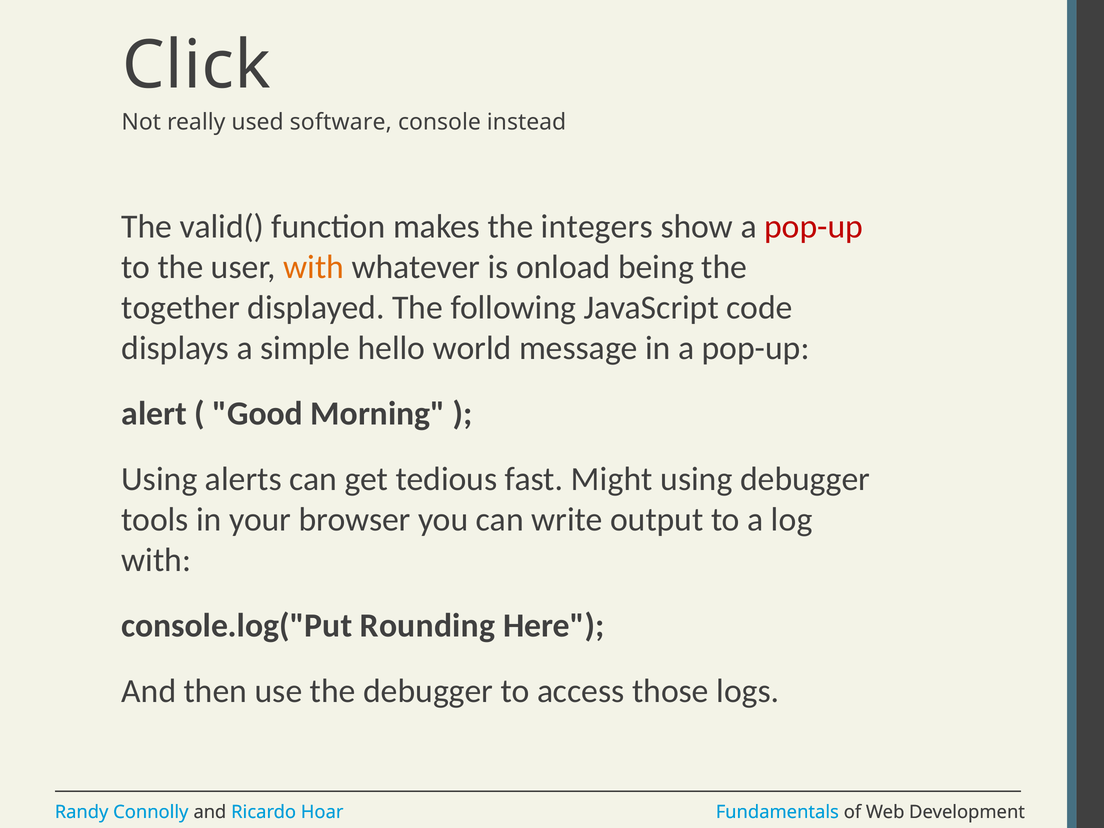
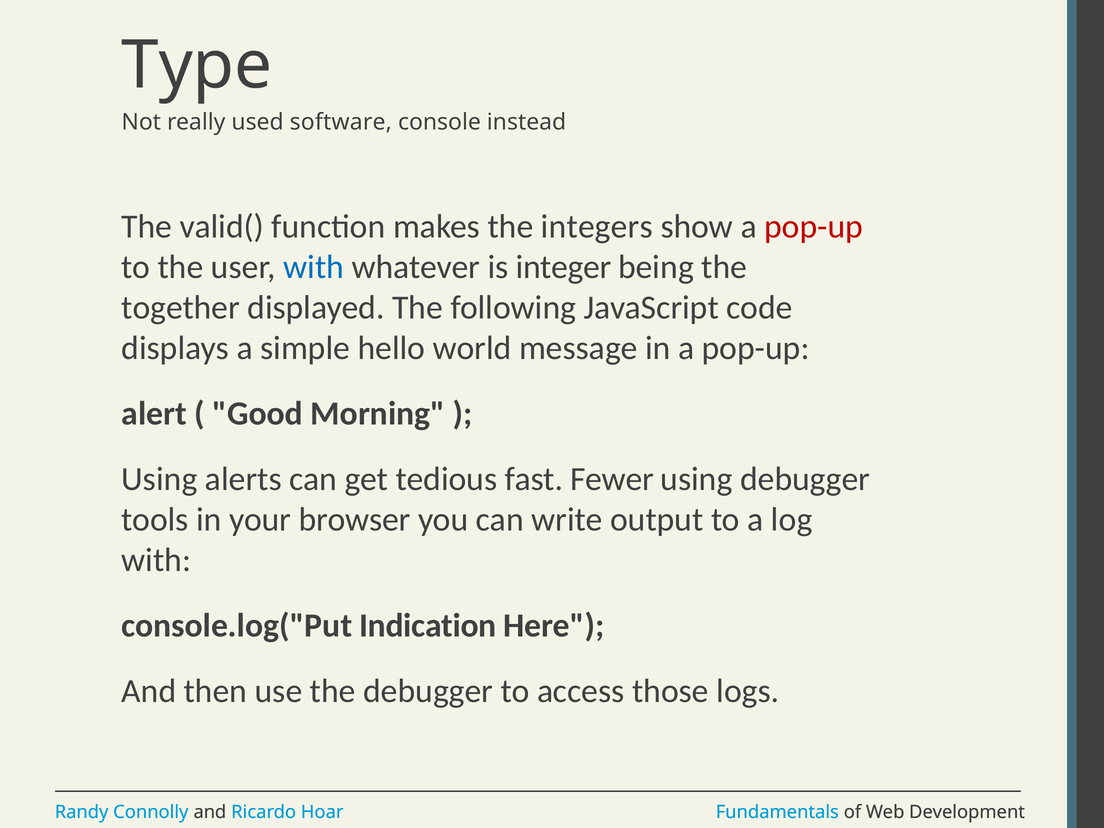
Click: Click -> Type (197, 65)
with colour: orange -> blue (314, 267)
onload: onload -> integer (564, 267)
Might: Might -> Fewer (612, 479)
Rounding: Rounding -> Indication (428, 626)
